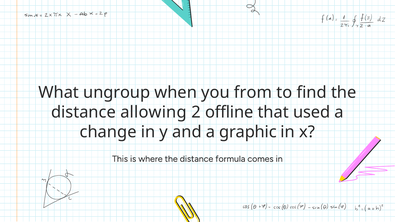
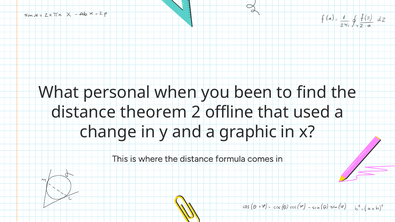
ungroup: ungroup -> personal (117, 93)
from: from -> been (253, 93)
allowing: allowing -> theorem (154, 112)
